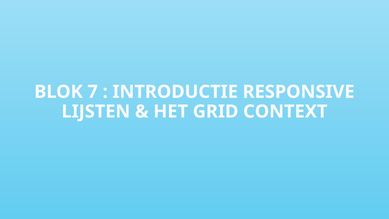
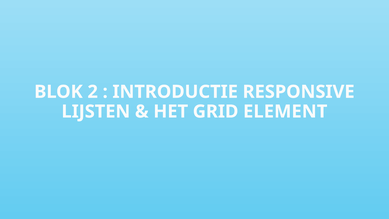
7: 7 -> 2 (93, 92)
CONTEXT: CONTEXT -> ELEMENT (285, 111)
